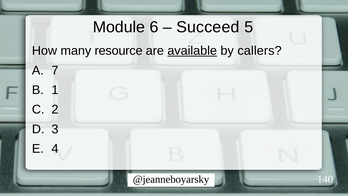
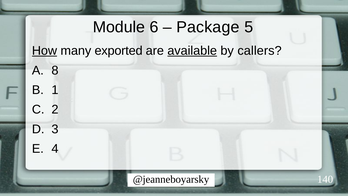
Succeed: Succeed -> Package (208, 27)
How underline: none -> present (44, 51)
resource: resource -> exported (119, 51)
7: 7 -> 8 (55, 70)
